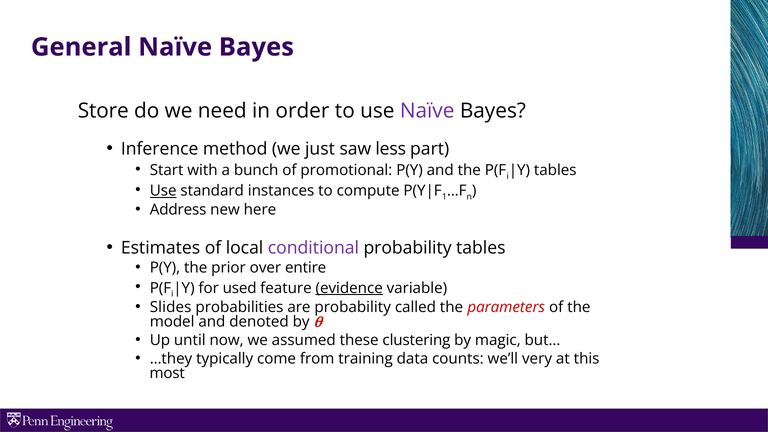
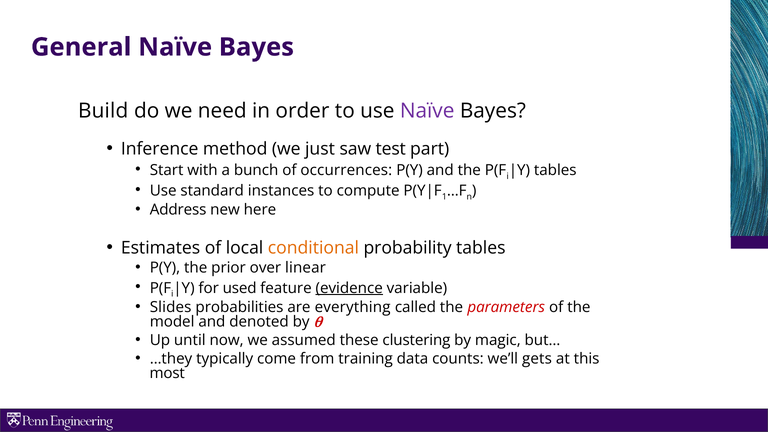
Store: Store -> Build (103, 111)
less: less -> test (391, 149)
promotional: promotional -> occurrences (346, 170)
Use underline: present -> none (163, 191)
conditional colour: purple -> orange (313, 248)
entire: entire -> linear (305, 268)
are probability: probability -> everything (353, 307)
very: very -> gets (537, 359)
